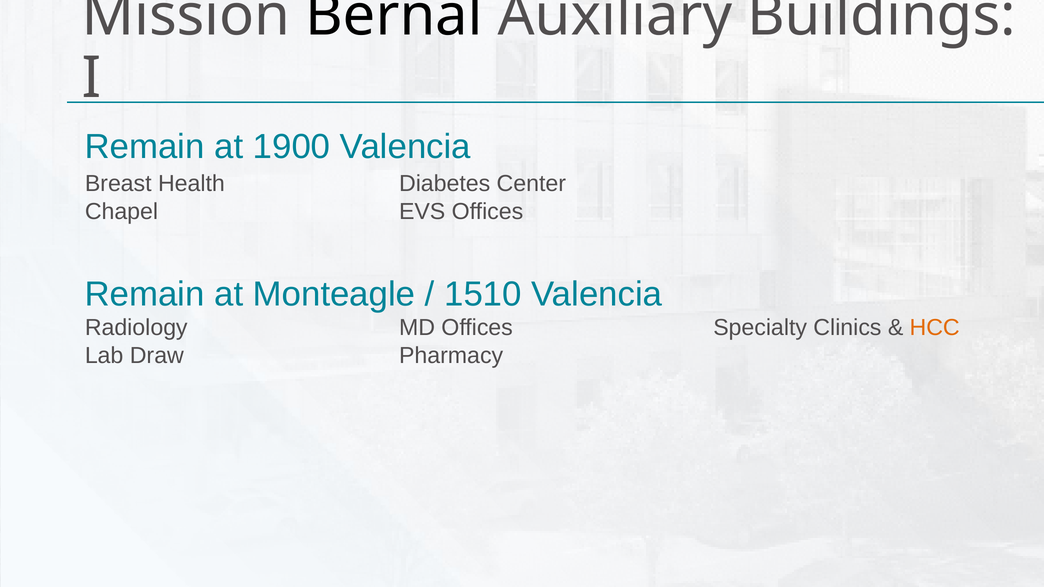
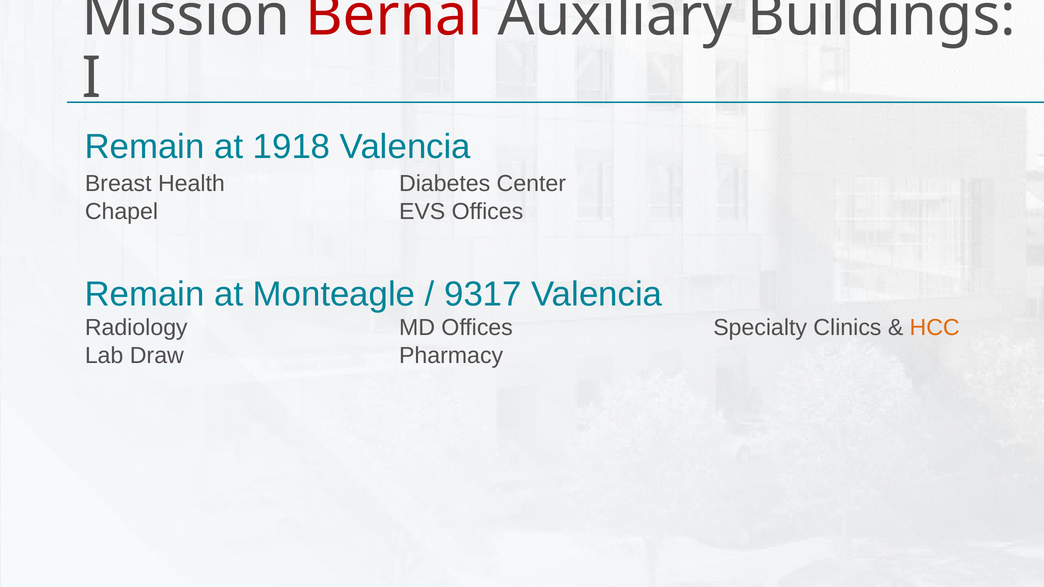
Bernal colour: black -> red (394, 16)
1900: 1900 -> 1918 (292, 147)
1510: 1510 -> 9317 (483, 294)
